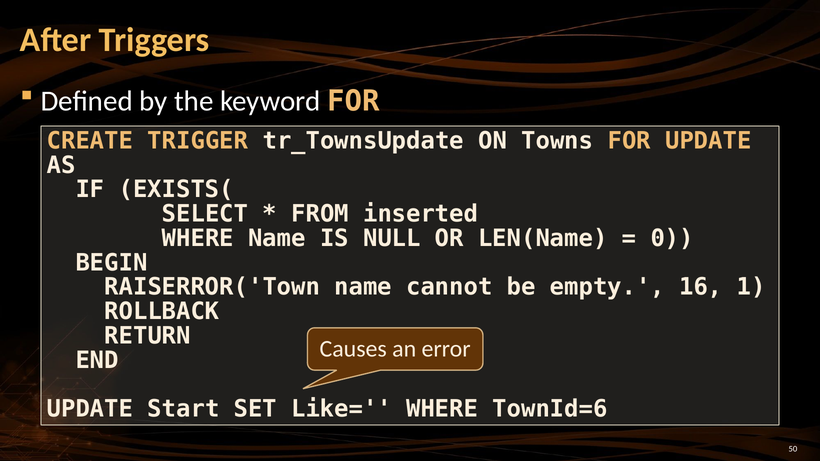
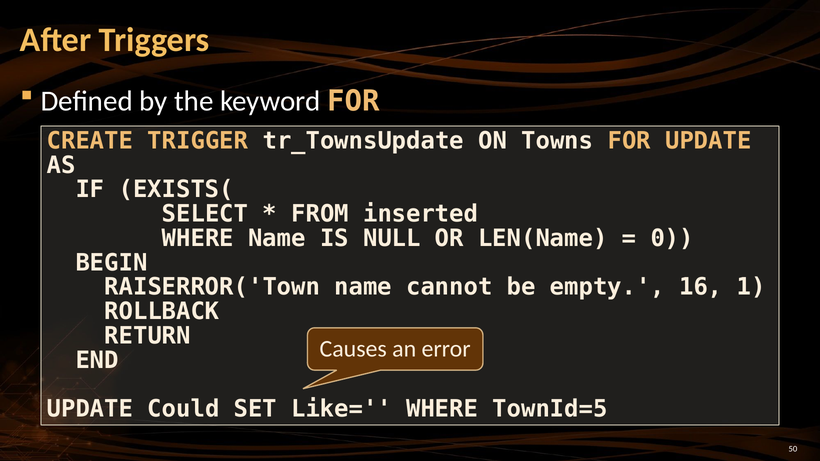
Start: Start -> Could (183, 409)
TownId=6: TownId=6 -> TownId=5 (550, 409)
